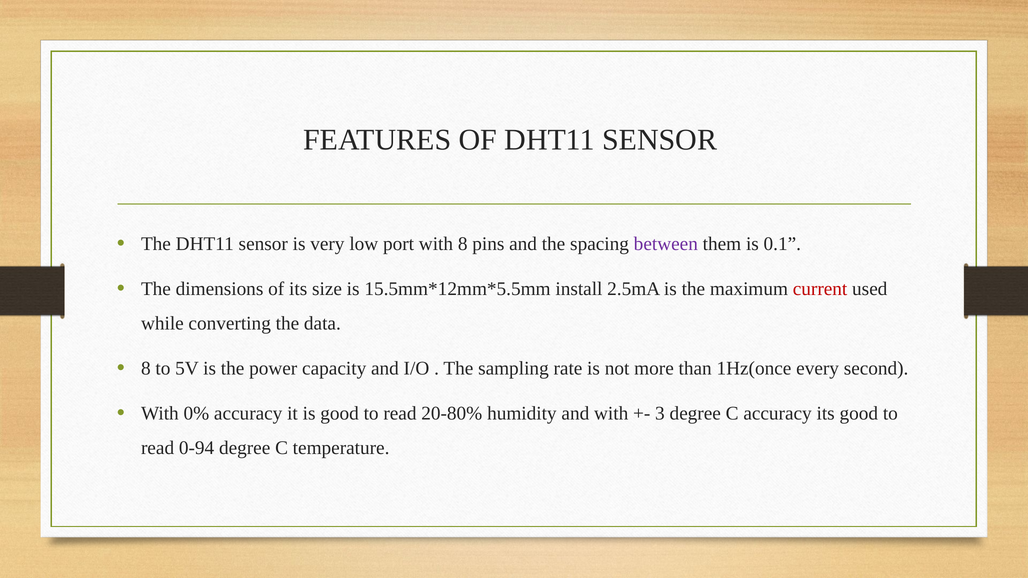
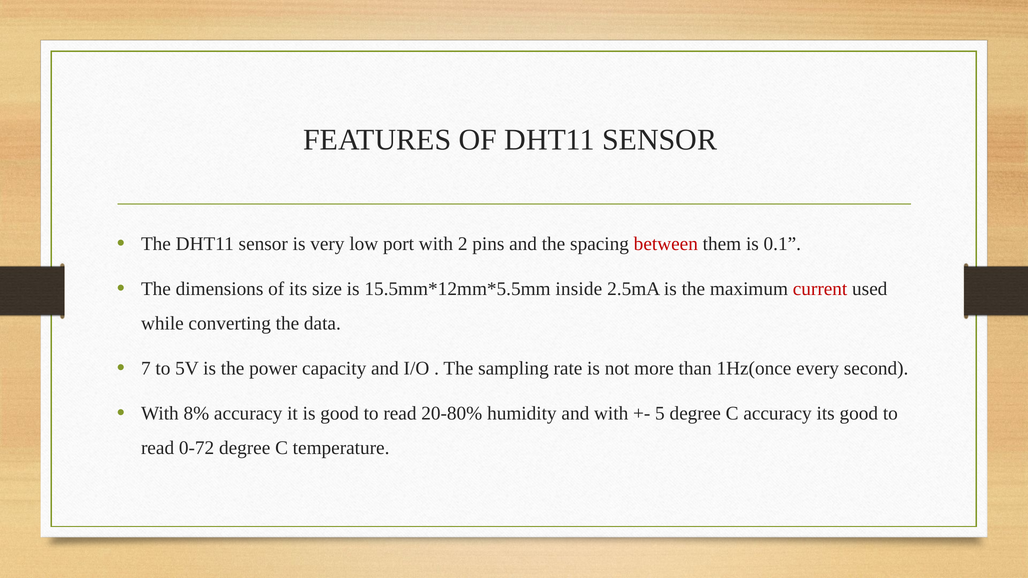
with 8: 8 -> 2 (463, 244)
between colour: purple -> red (666, 244)
install: install -> inside (579, 289)
8: 8 -> 7 (146, 369)
0%: 0% -> 8% (196, 414)
3: 3 -> 5 (660, 414)
0-94: 0-94 -> 0-72 (197, 448)
